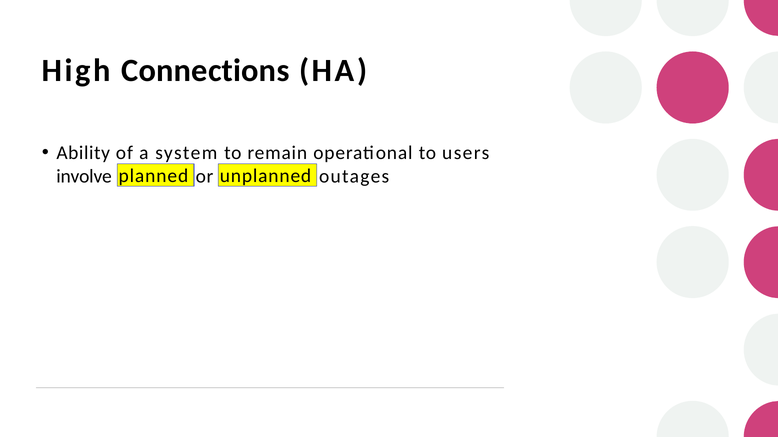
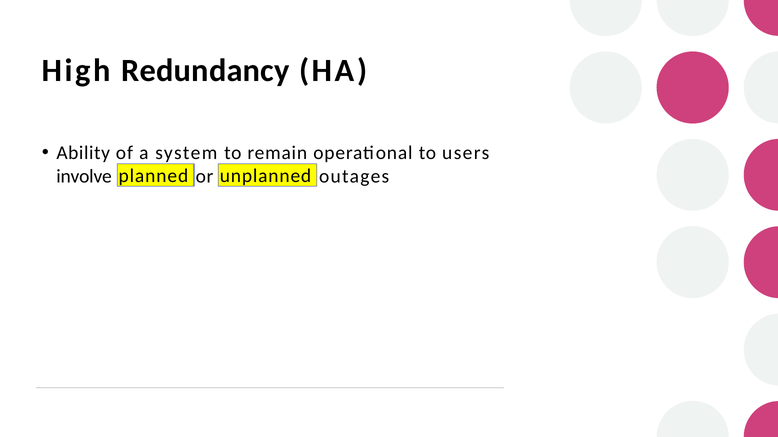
Connections: Connections -> Redundancy (205, 71)
